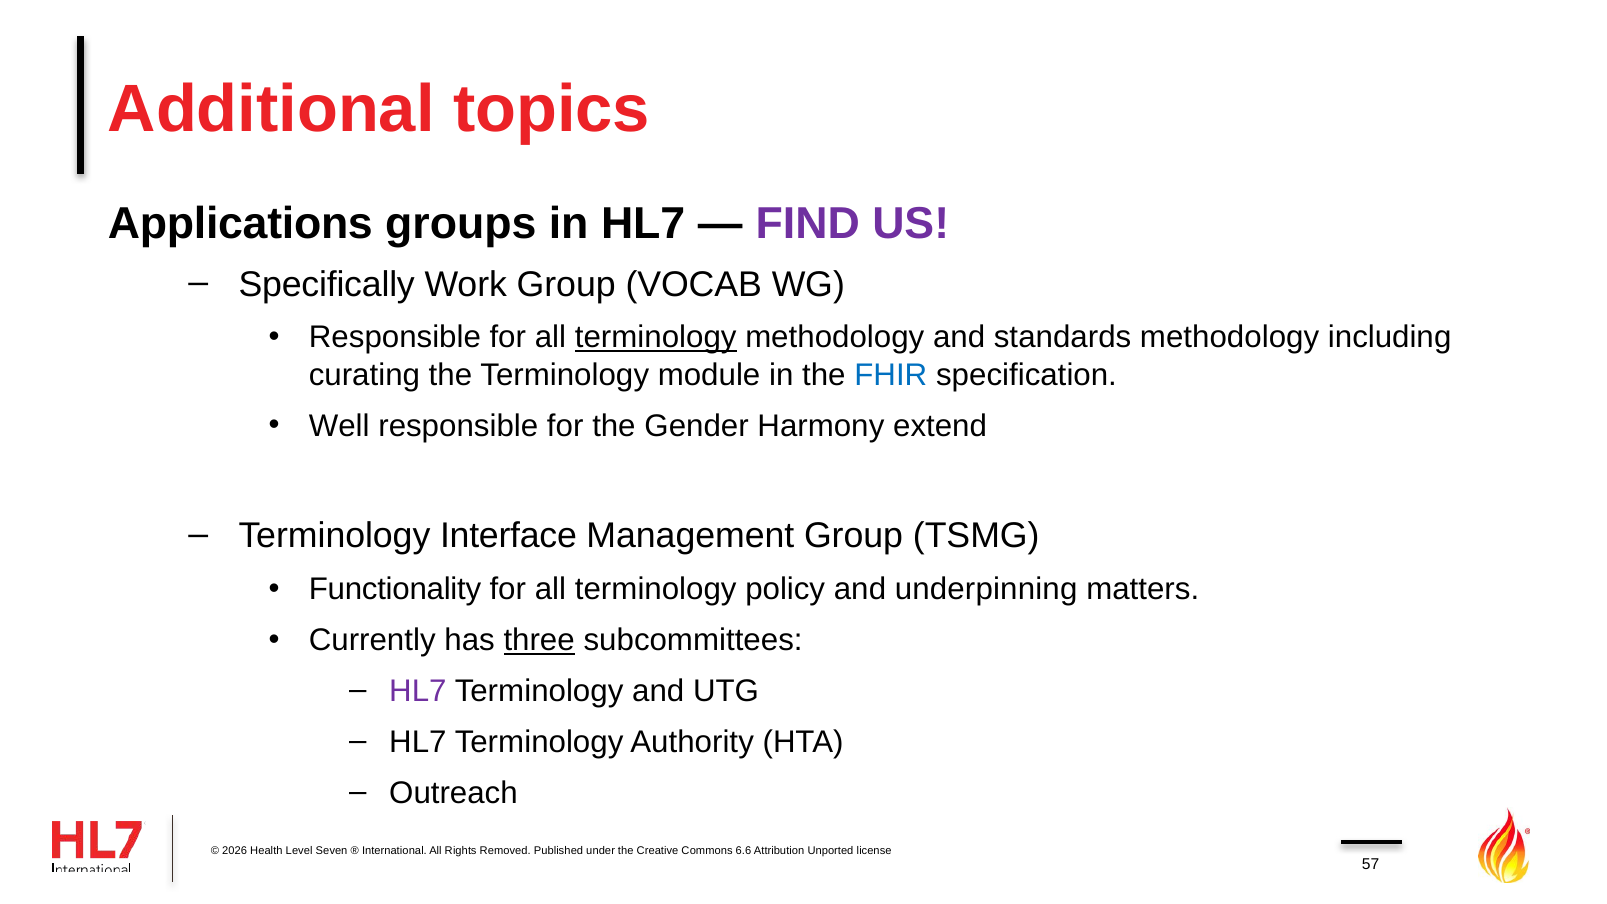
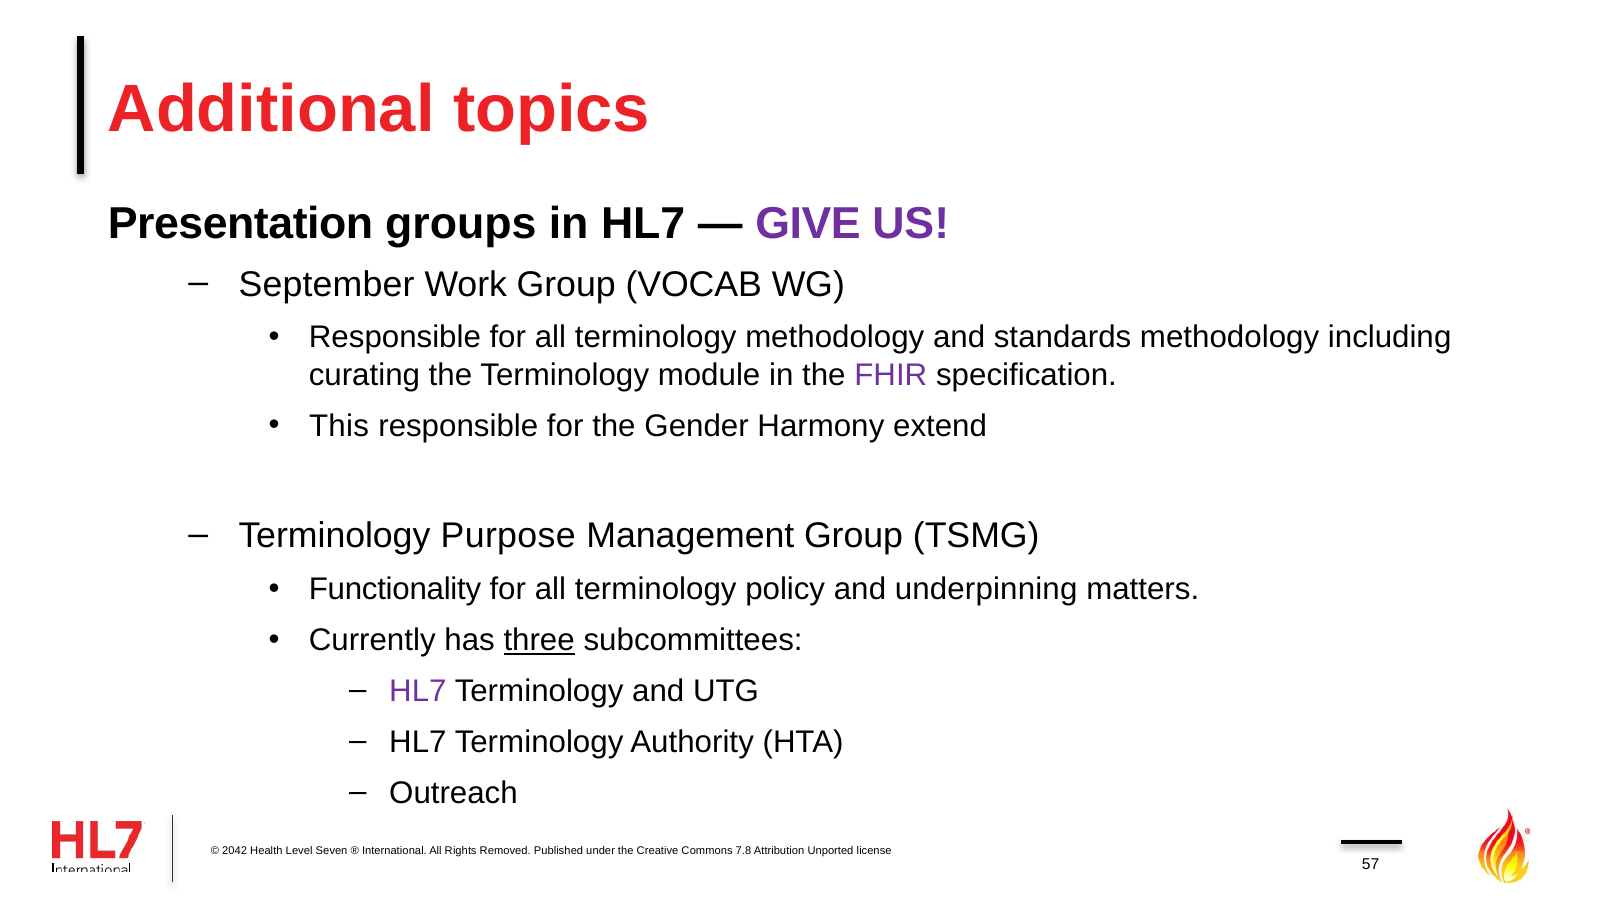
Applications: Applications -> Presentation (241, 223)
FIND: FIND -> GIVE (808, 223)
Specifically: Specifically -> September (327, 284)
terminology underline: present -> none (656, 338)
FHIR colour: blue -> purple (891, 375)
Well: Well -> This (339, 426)
Interface: Interface -> Purpose (508, 536)
2026: 2026 -> 2042 (235, 851)
6.6: 6.6 -> 7.8 (743, 851)
